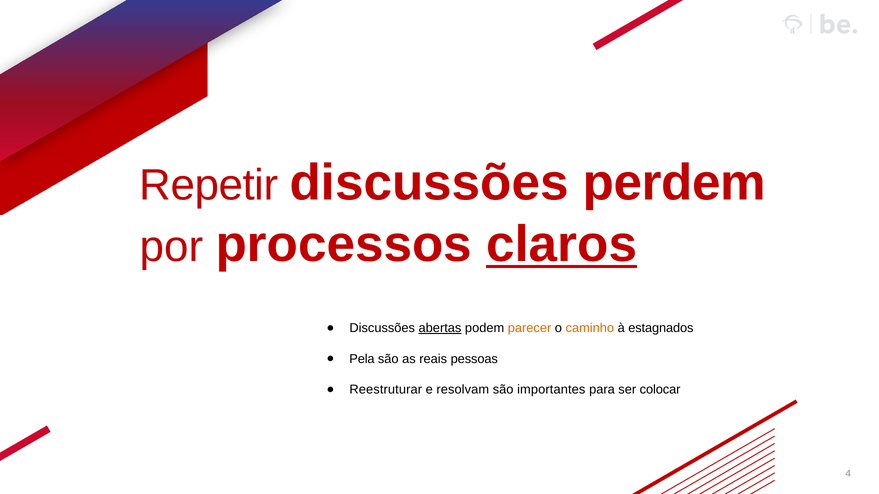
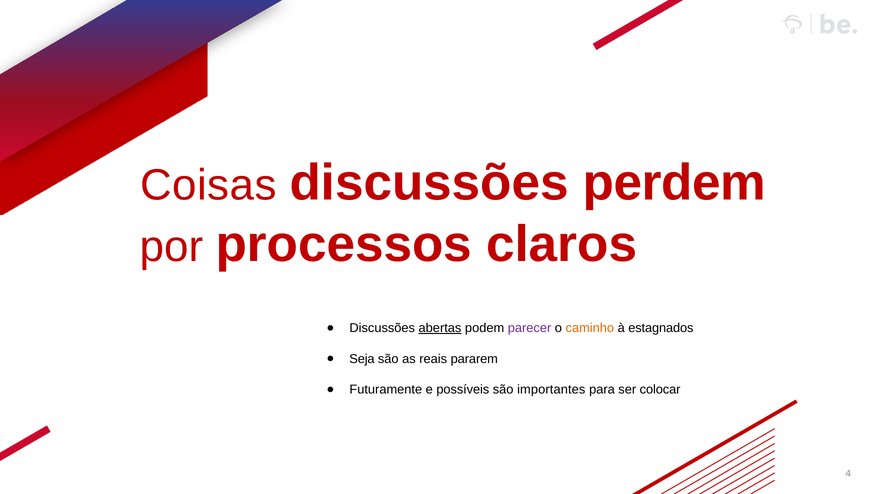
Repetir: Repetir -> Coisas (208, 186)
claros underline: present -> none (562, 245)
parecer colour: orange -> purple (530, 328)
Pela: Pela -> Seja (362, 359)
pessoas: pessoas -> pararem (474, 359)
Reestruturar: Reestruturar -> Futuramente (386, 390)
resolvam: resolvam -> possíveis (463, 390)
